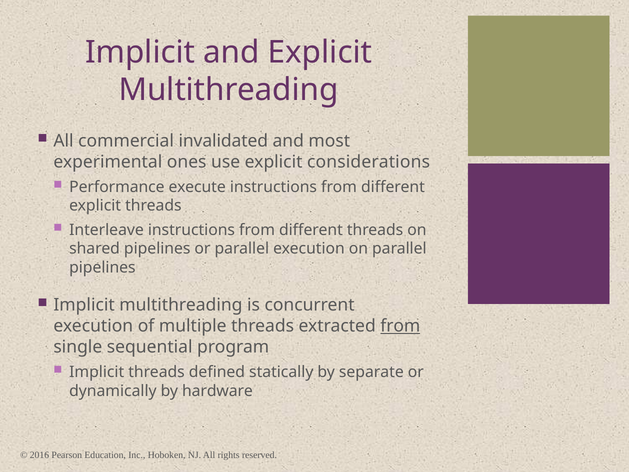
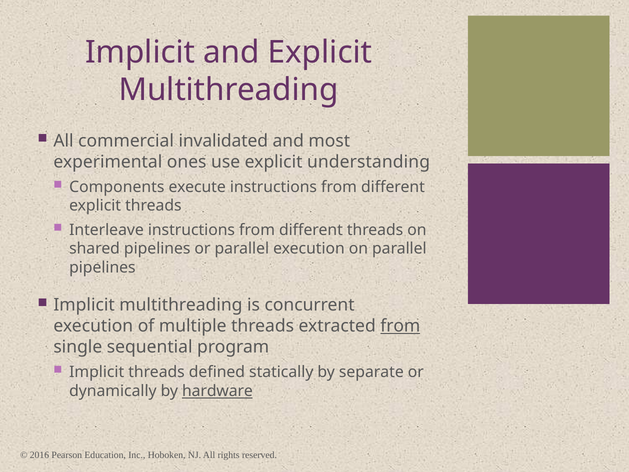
considerations: considerations -> understanding (369, 162)
Performance: Performance -> Components (117, 187)
hardware underline: none -> present (217, 391)
